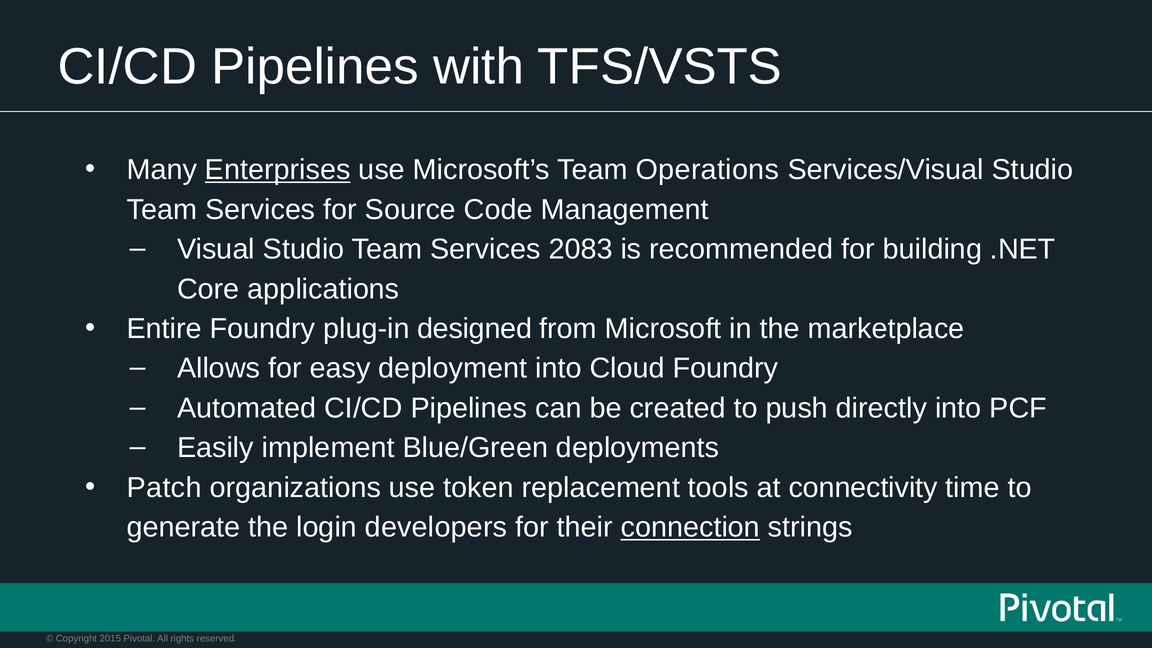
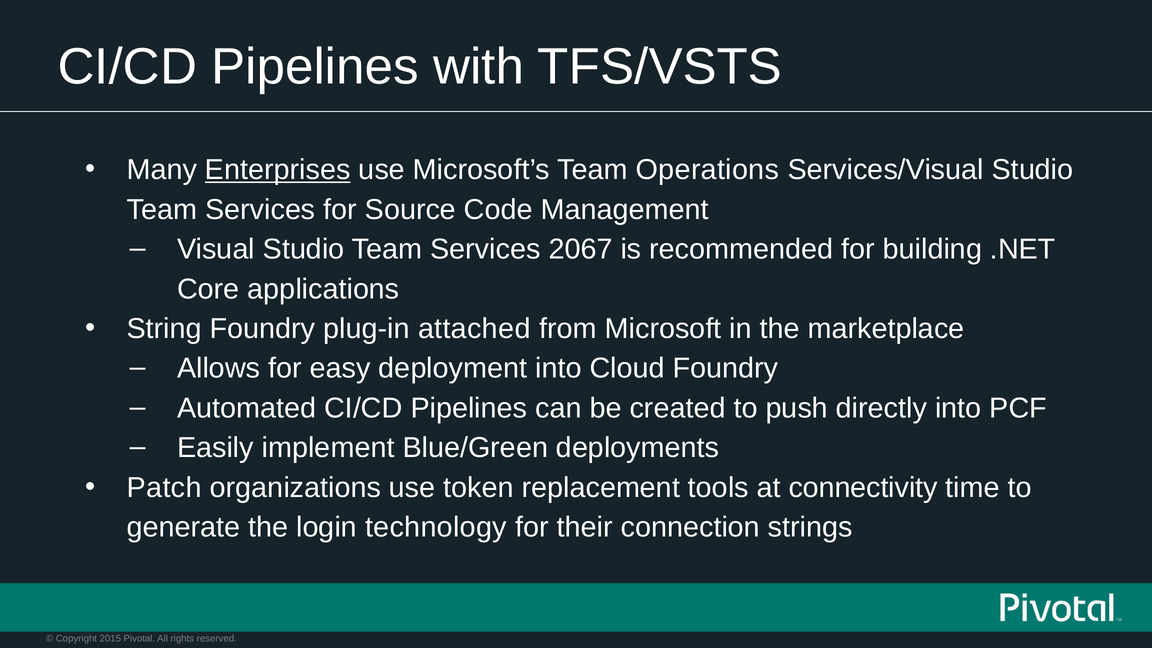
2083: 2083 -> 2067 (581, 249)
Entire: Entire -> String (164, 329)
designed: designed -> attached (474, 329)
developers: developers -> technology (436, 527)
connection underline: present -> none (690, 527)
